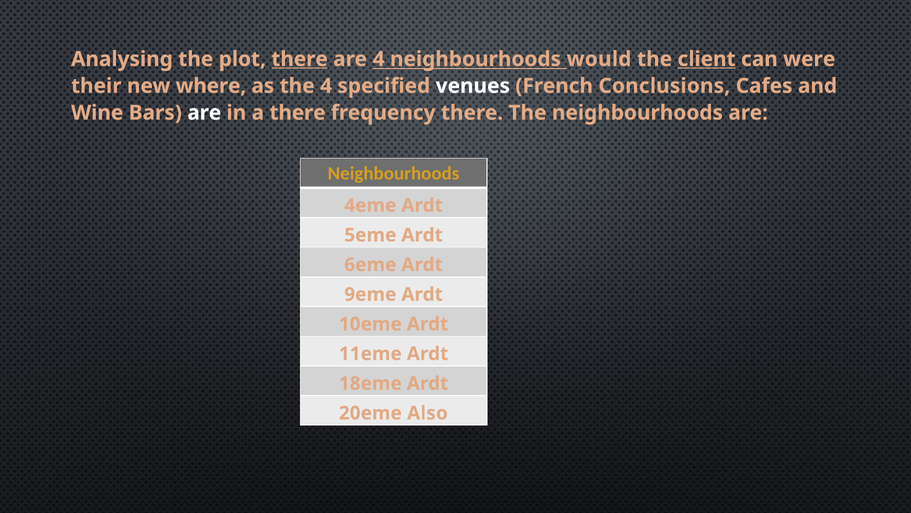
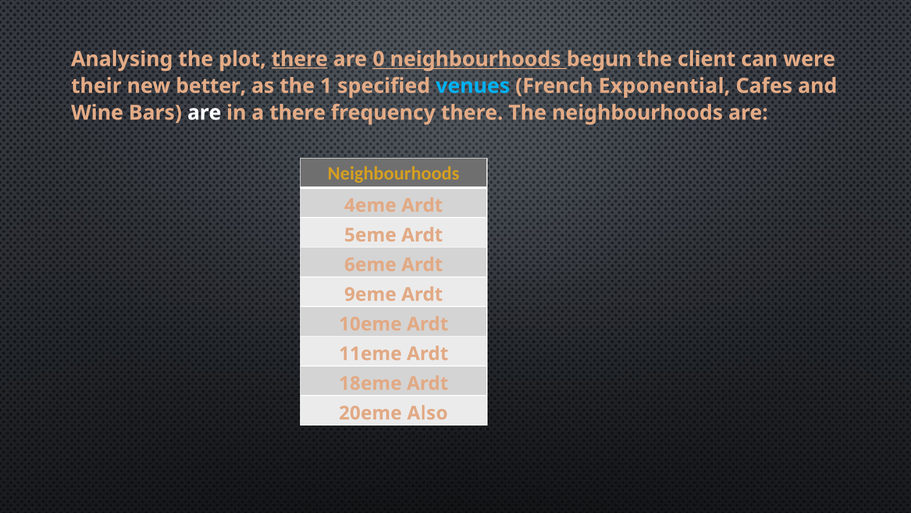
are 4: 4 -> 0 (379, 59)
would: would -> begun (599, 59)
client underline: present -> none (707, 59)
where: where -> better (211, 86)
the 4: 4 -> 1 (326, 86)
venues colour: white -> light blue (473, 86)
Conclusions: Conclusions -> Exponential (664, 86)
